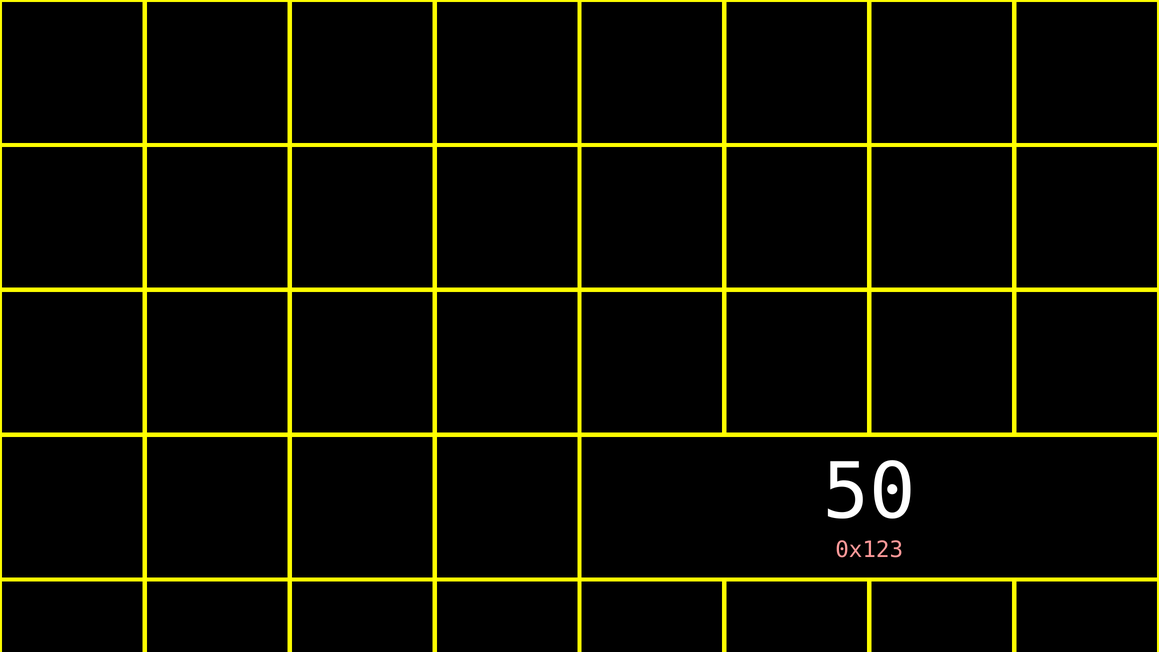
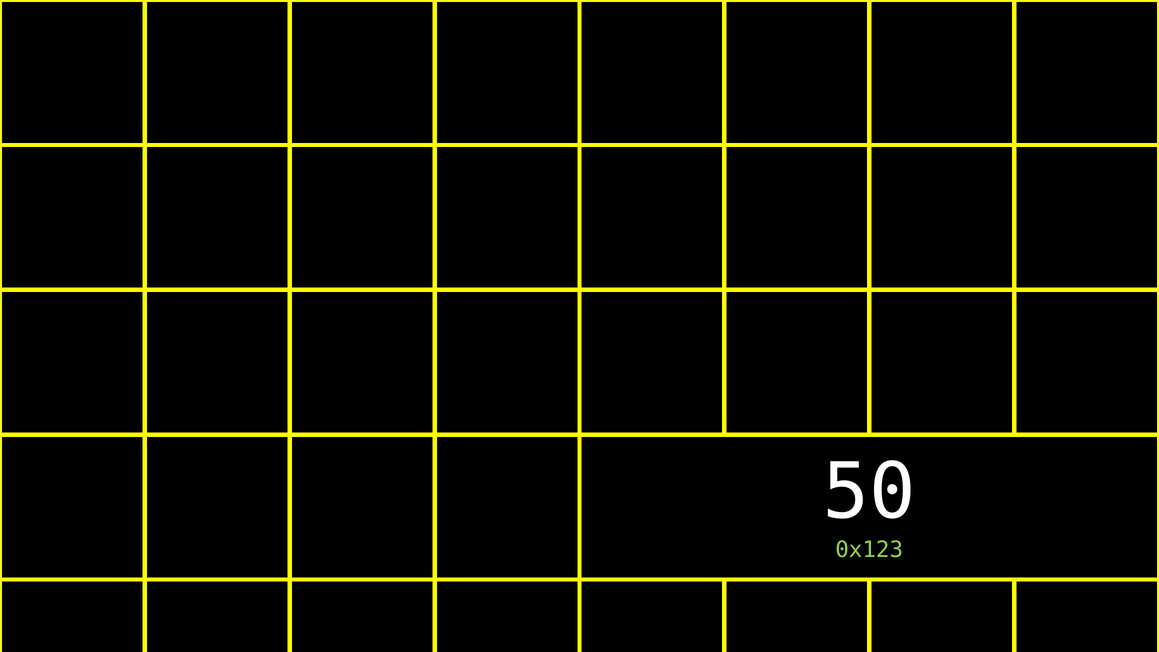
0x123 colour: pink -> light green (869, 550)
